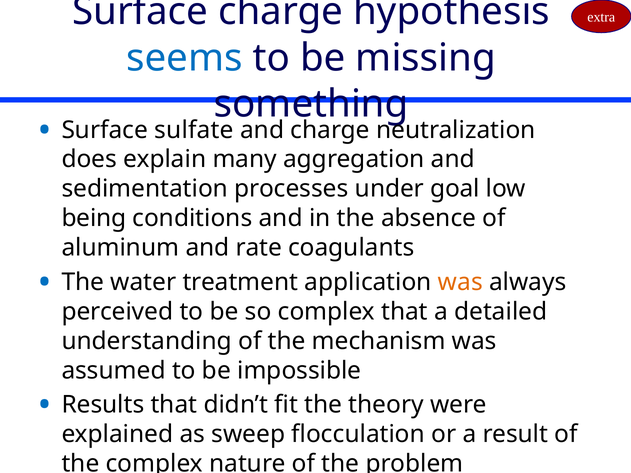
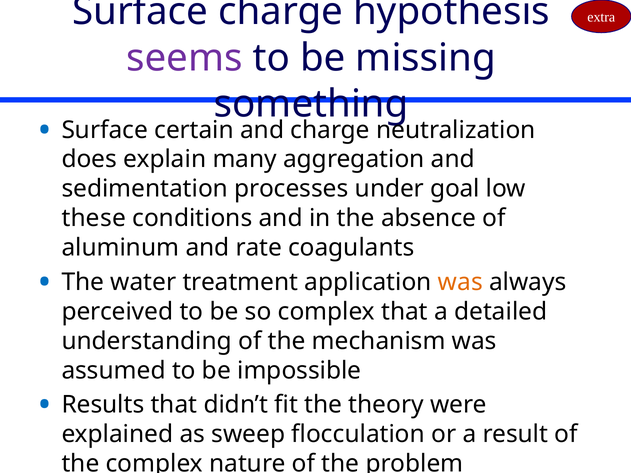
seems colour: blue -> purple (184, 58)
sulfate: sulfate -> certain (194, 130)
being: being -> these (94, 218)
